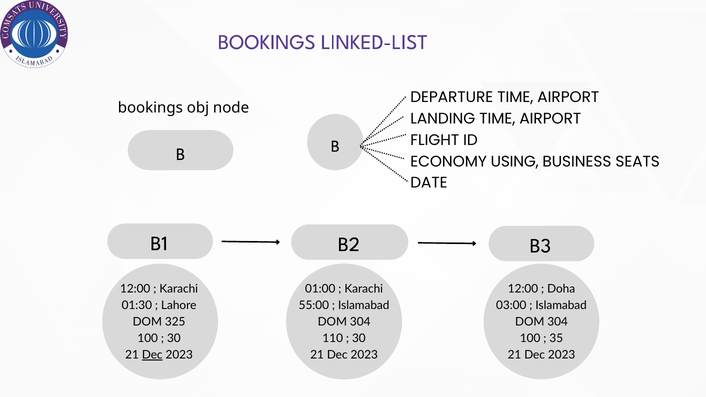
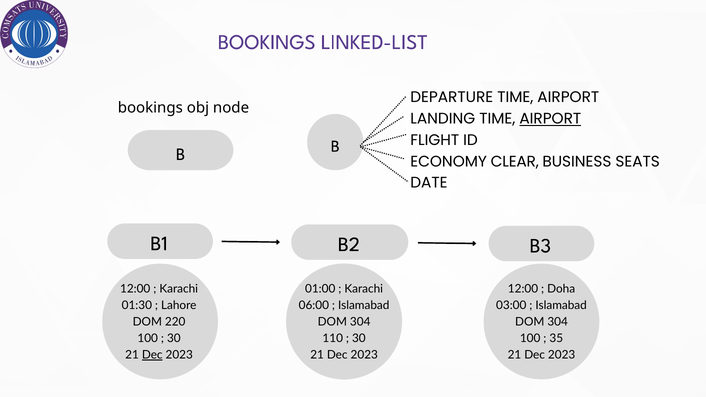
AIRPORT underline: none -> present (550, 119)
USING: USING -> CLEAR (515, 162)
55:00: 55:00 -> 06:00 (314, 306)
325: 325 -> 220 (175, 322)
